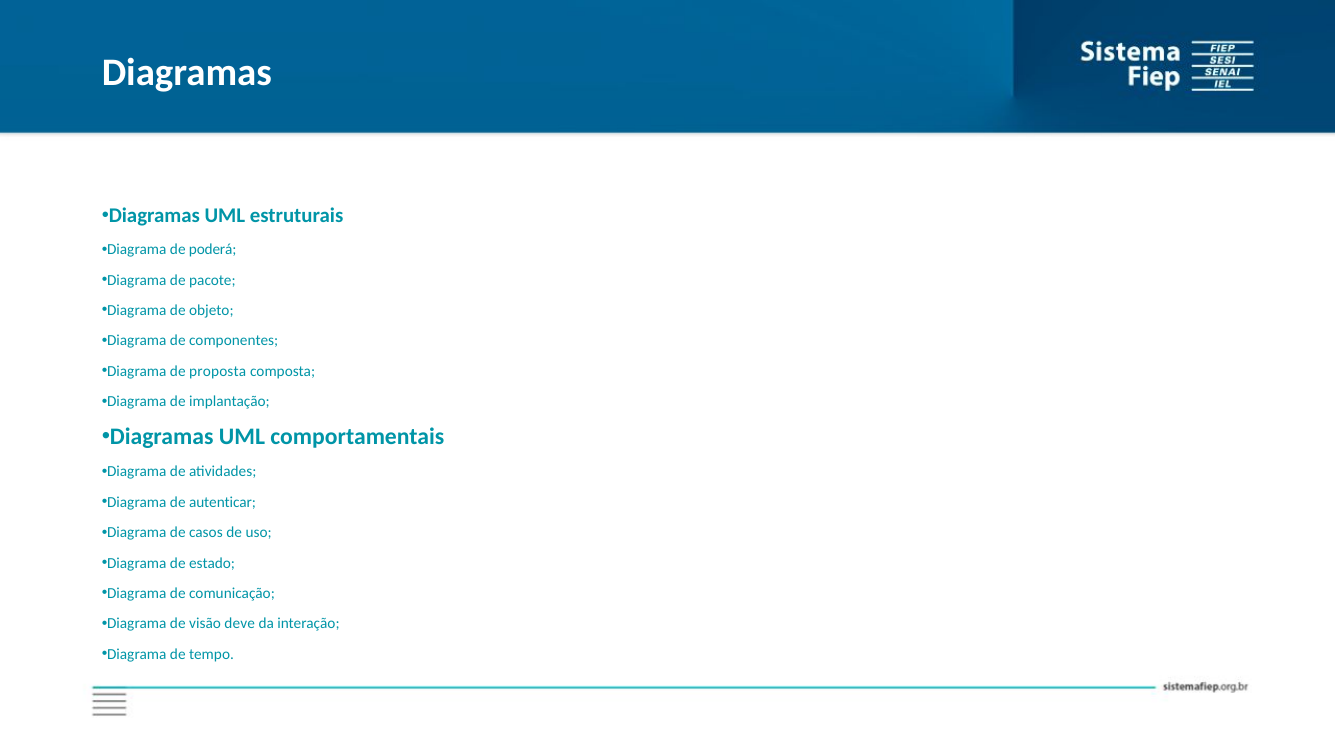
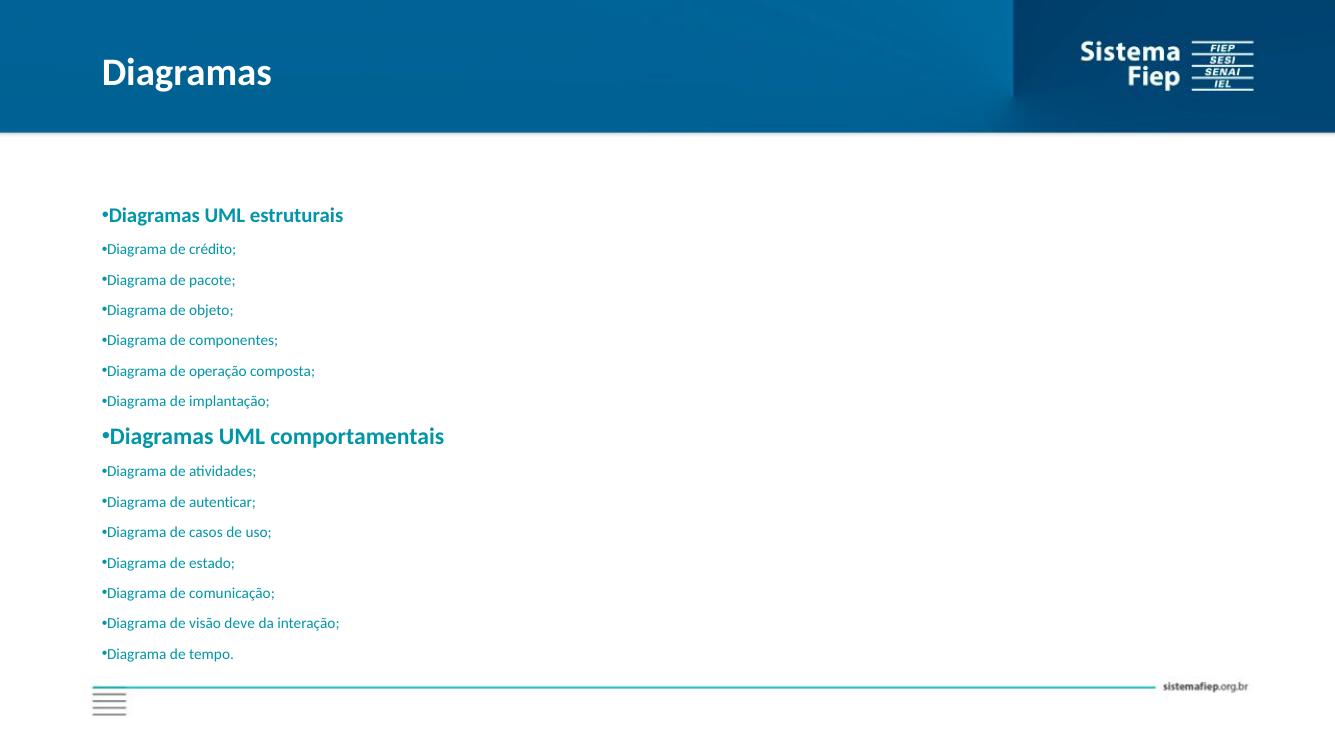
poderá: poderá -> crédito (213, 250)
proposta: proposta -> operação (218, 371)
